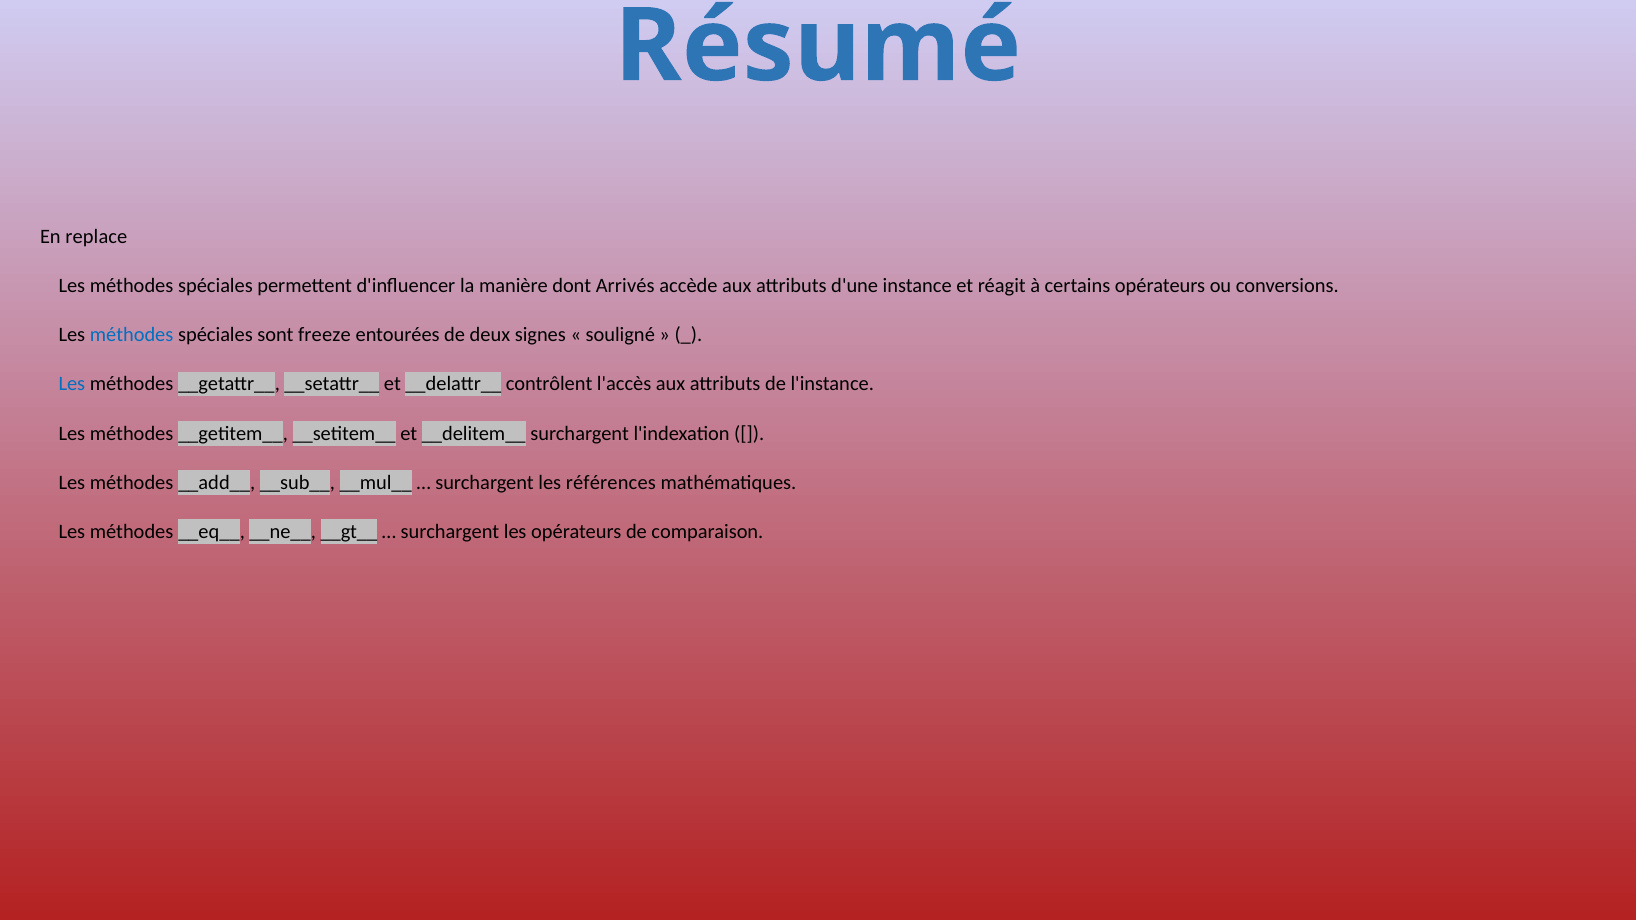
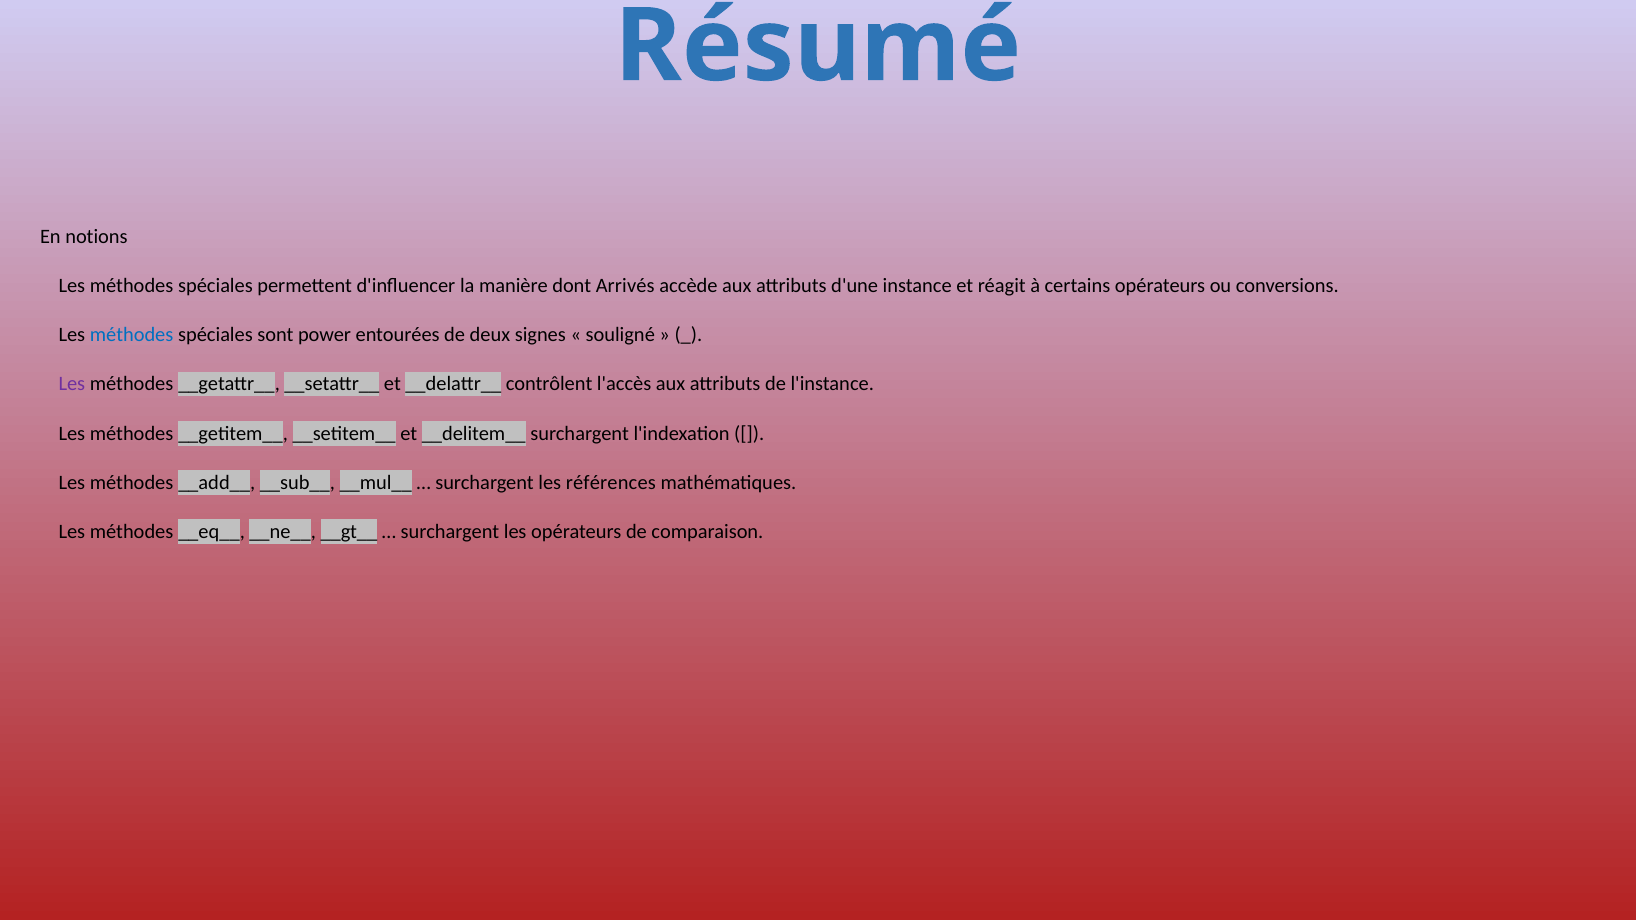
replace: replace -> notions (96, 237)
freeze: freeze -> power (325, 335)
Les colour: blue -> purple (72, 384)
